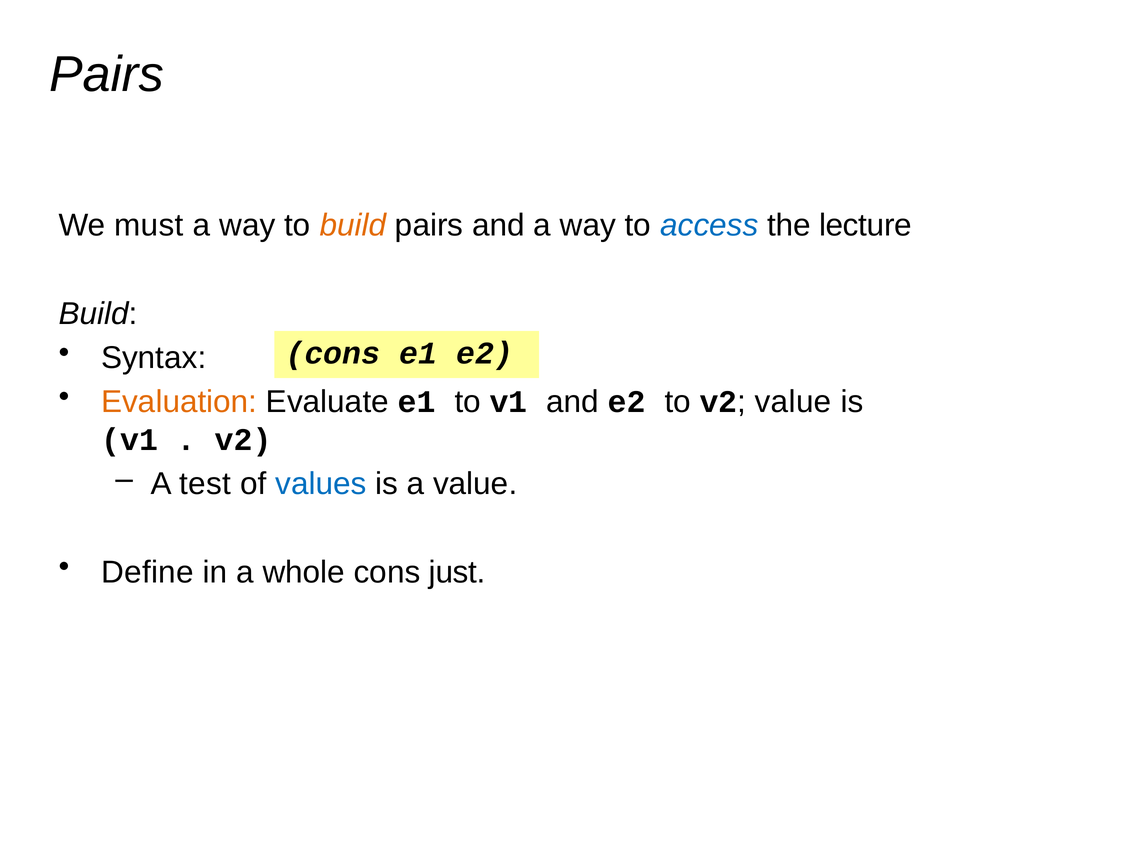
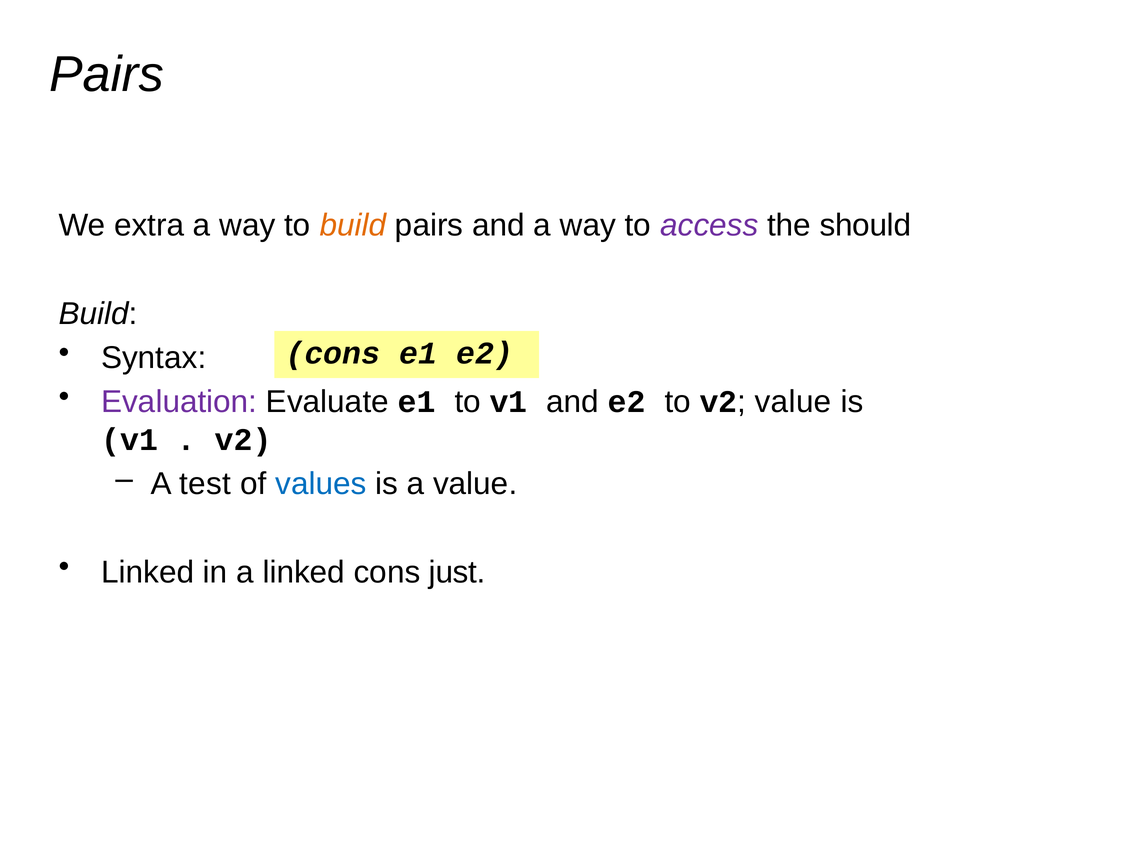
must: must -> extra (149, 225)
access colour: blue -> purple (709, 225)
lecture: lecture -> should (865, 225)
Evaluation colour: orange -> purple (179, 402)
Define: Define -> Linked (148, 572)
a whole: whole -> linked (304, 572)
